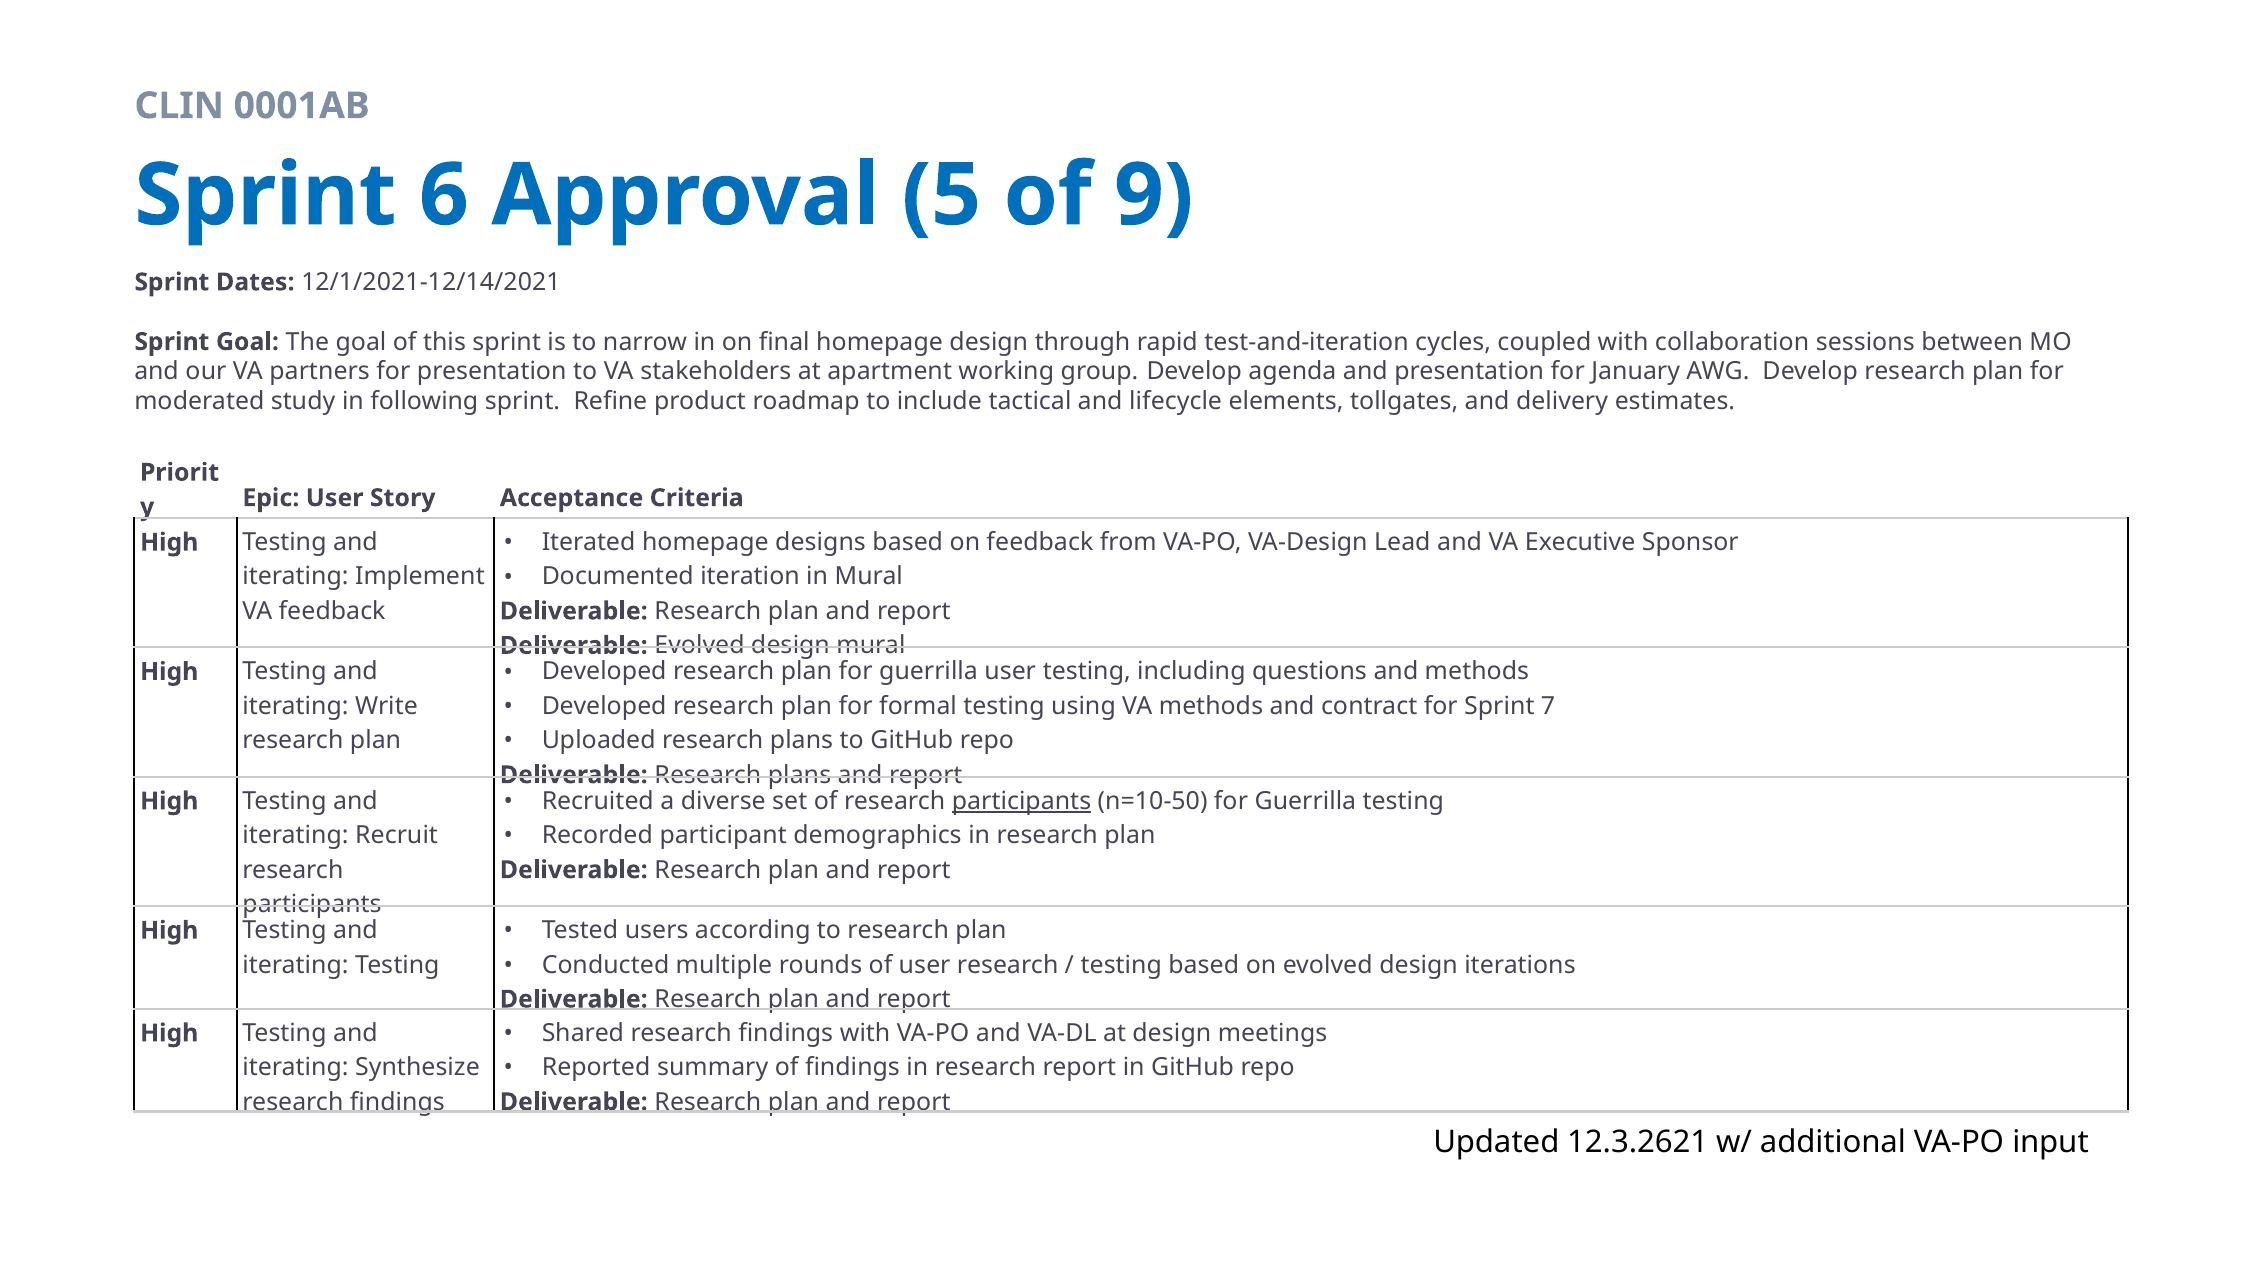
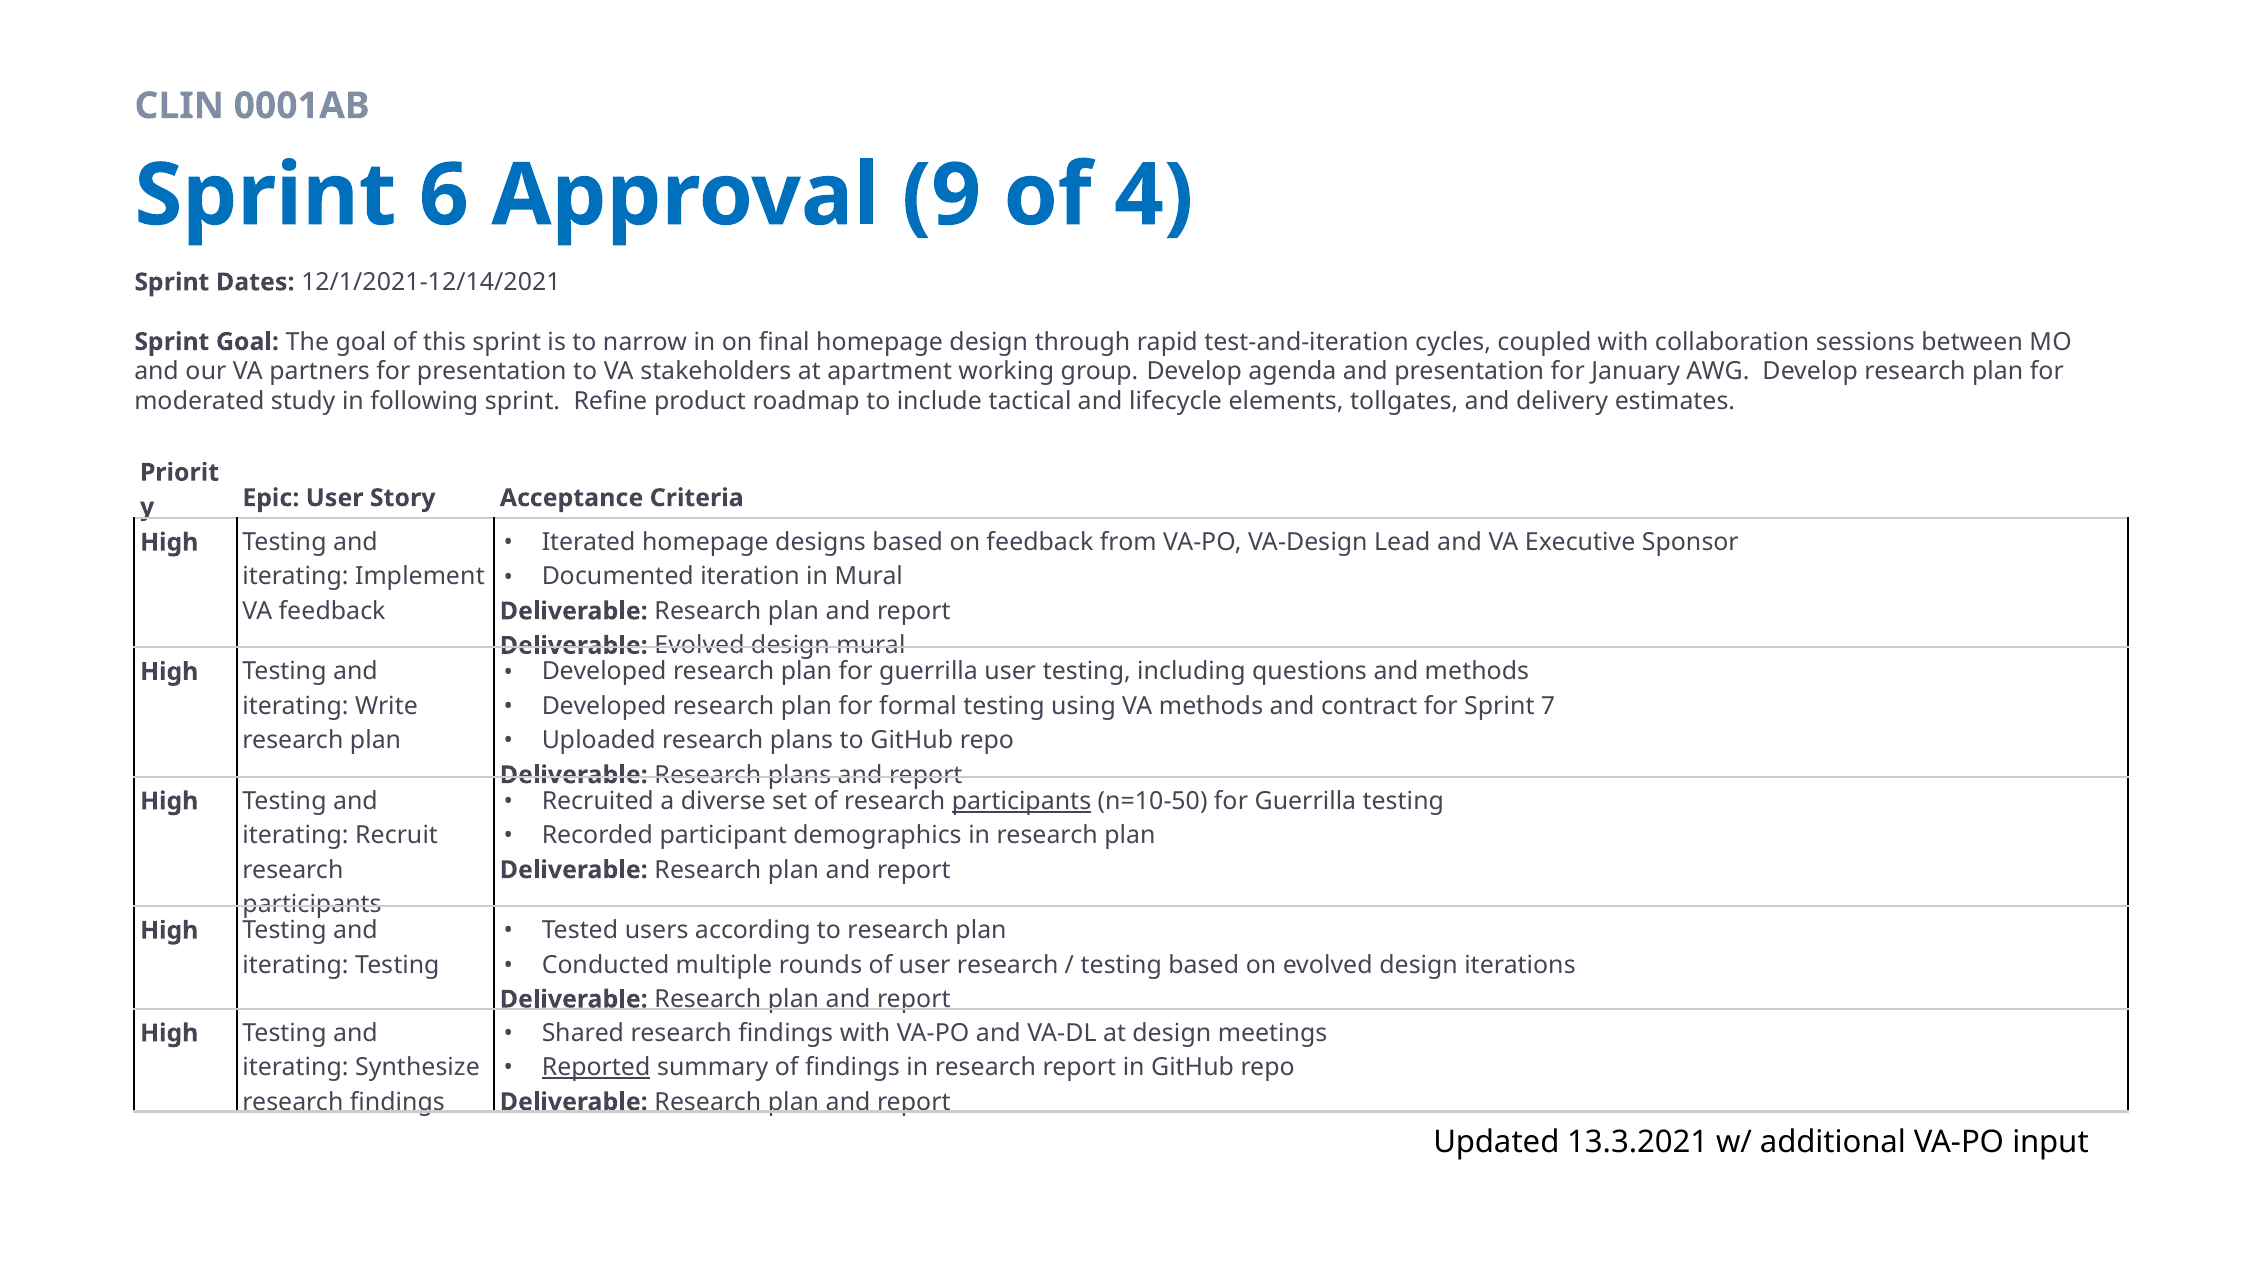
5: 5 -> 9 (941, 196)
9: 9 -> 4 (1154, 196)
Reported underline: none -> present (596, 1067)
12.3.2621: 12.3.2621 -> 13.3.2021 (1638, 1142)
